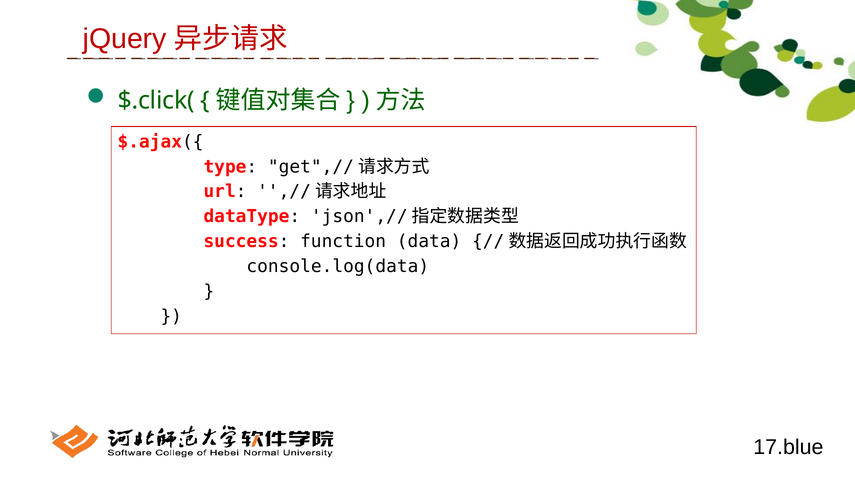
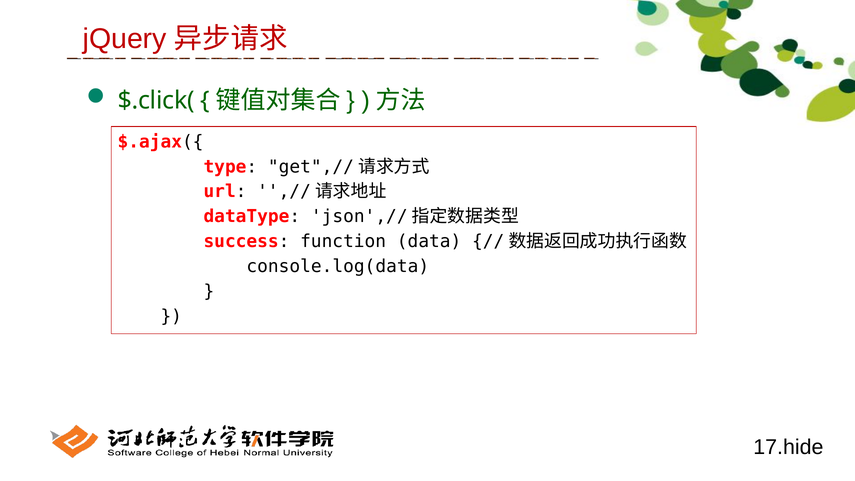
17.blue: 17.blue -> 17.hide (788, 447)
